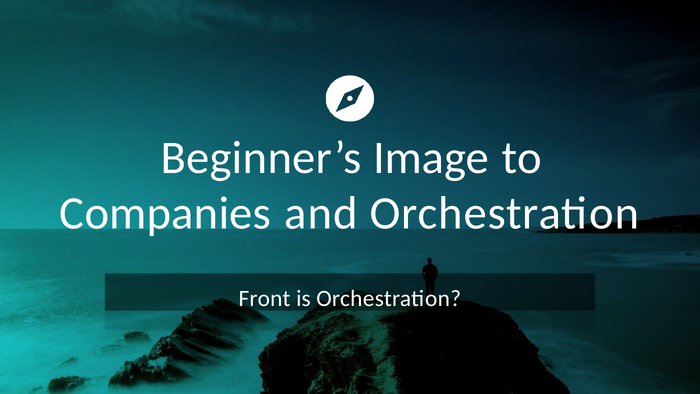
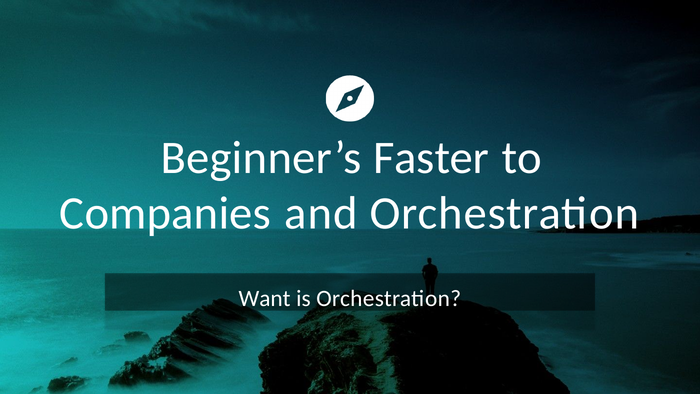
Image: Image -> Faster (431, 158)
Front: Front -> Want (265, 298)
